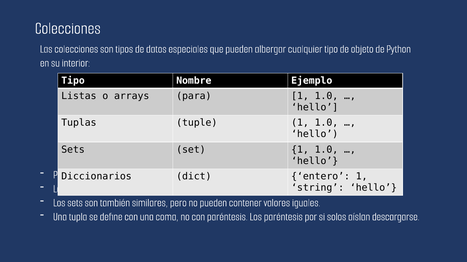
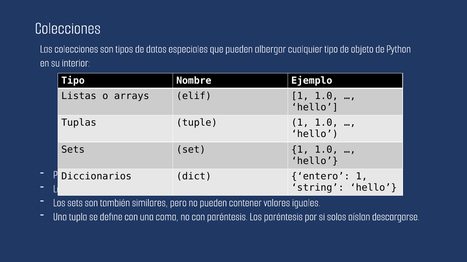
para: para -> elif (194, 96)
